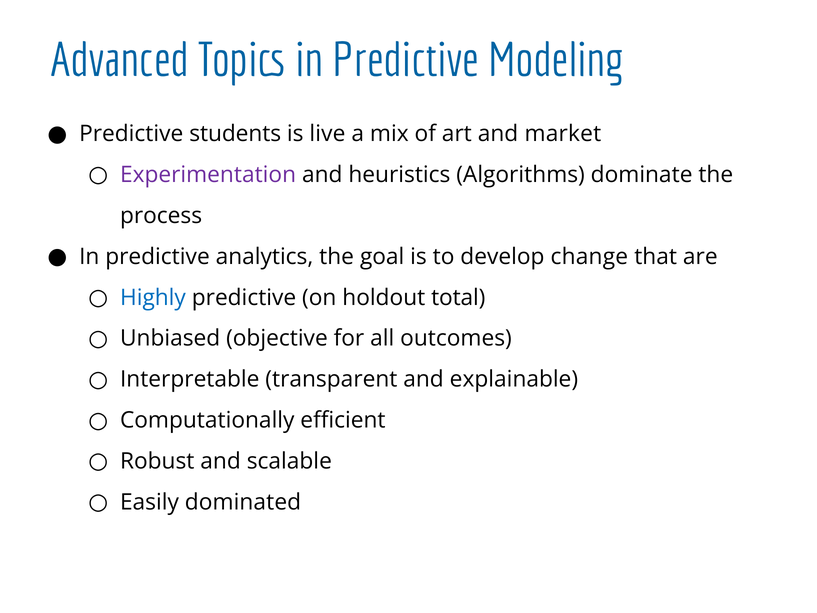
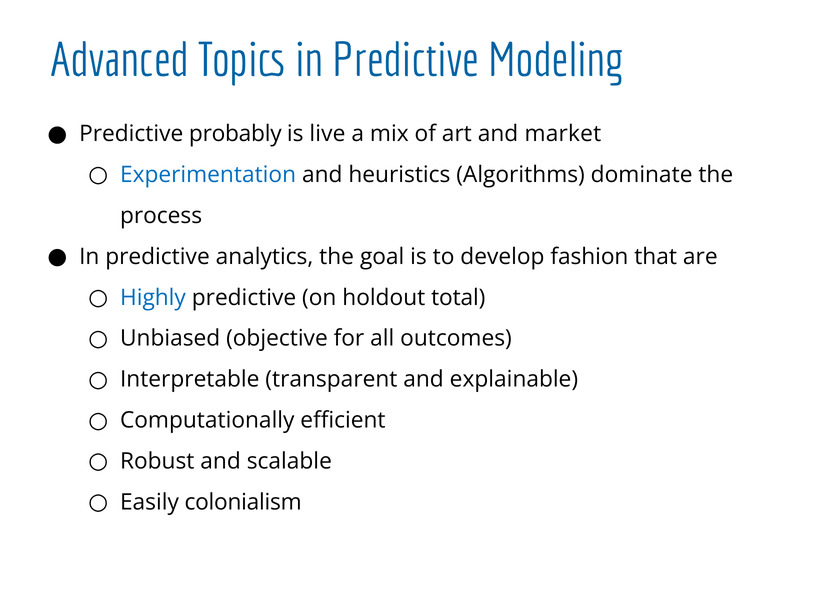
students: students -> probably (235, 134)
Experimentation colour: purple -> blue (208, 175)
change: change -> fashion (589, 257)
dominated: dominated -> colonialism (243, 502)
